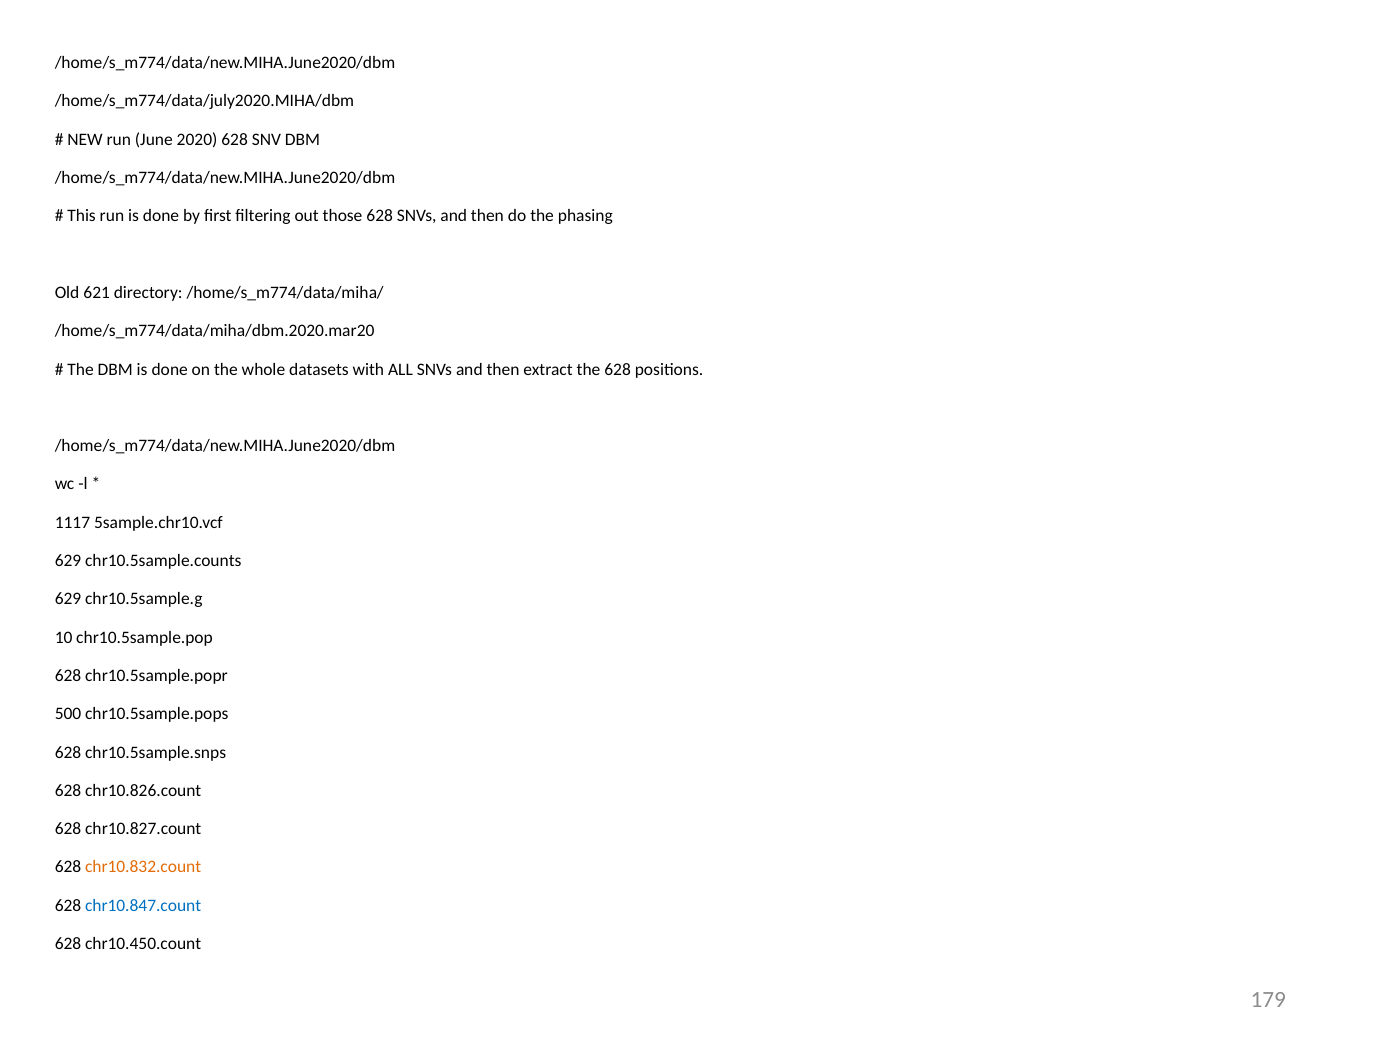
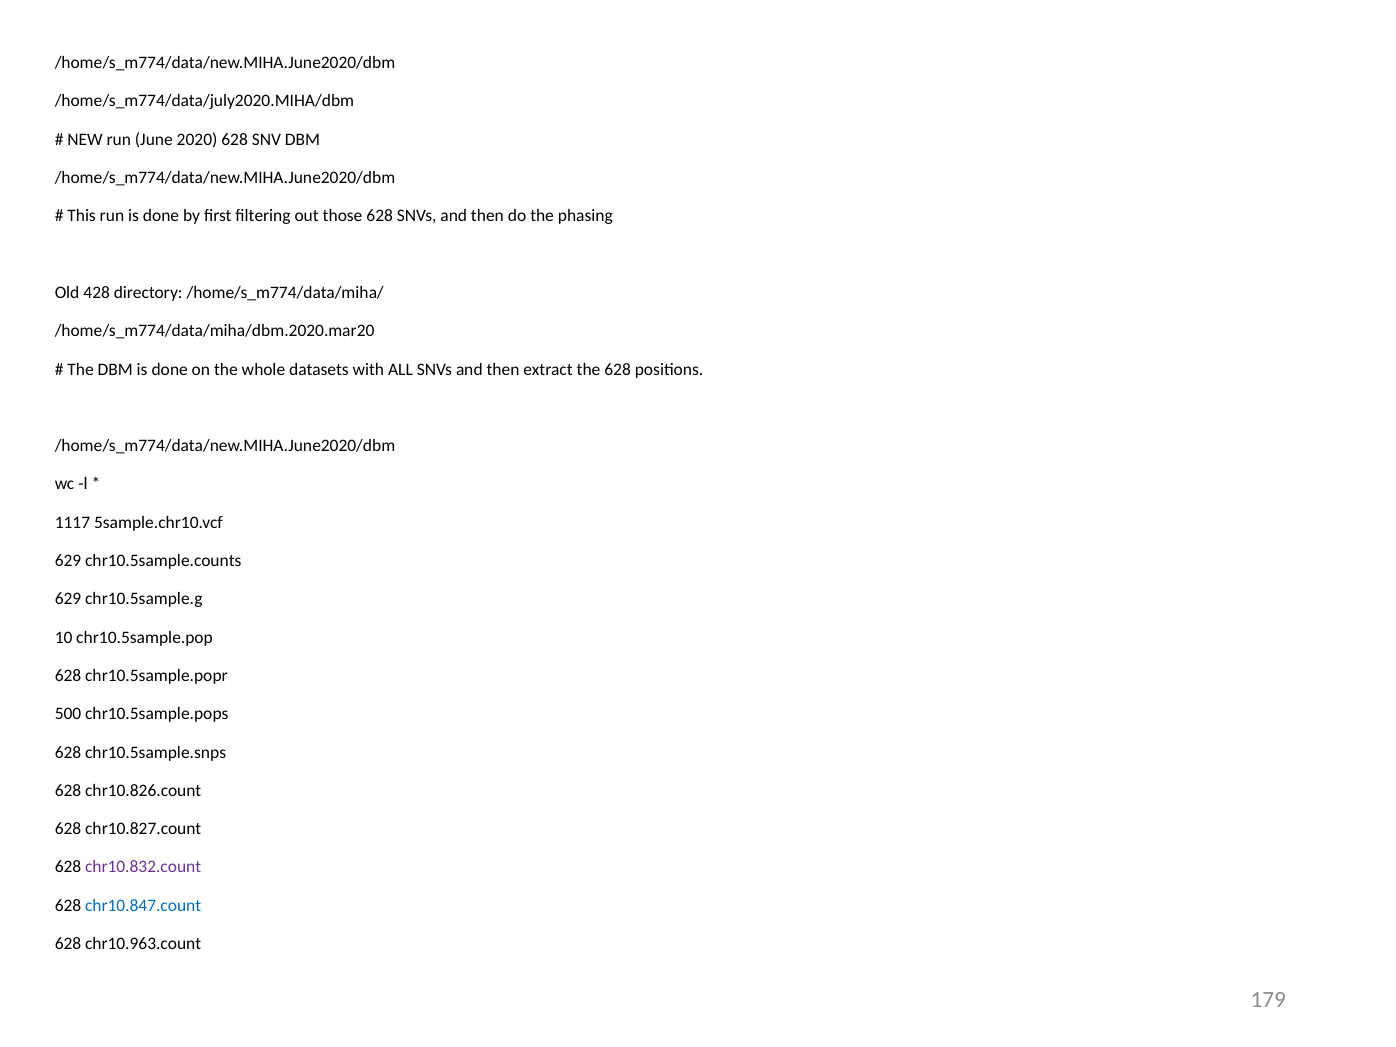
621: 621 -> 428 (97, 293)
chr10.832.count colour: orange -> purple (143, 867)
chr10.450.count: chr10.450.count -> chr10.963.count (143, 944)
